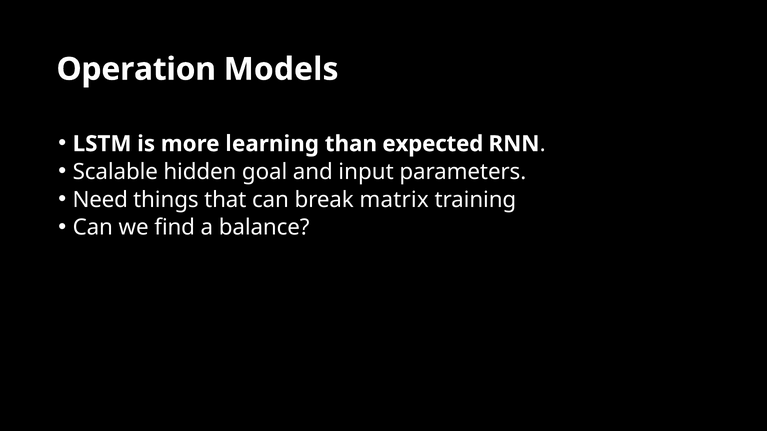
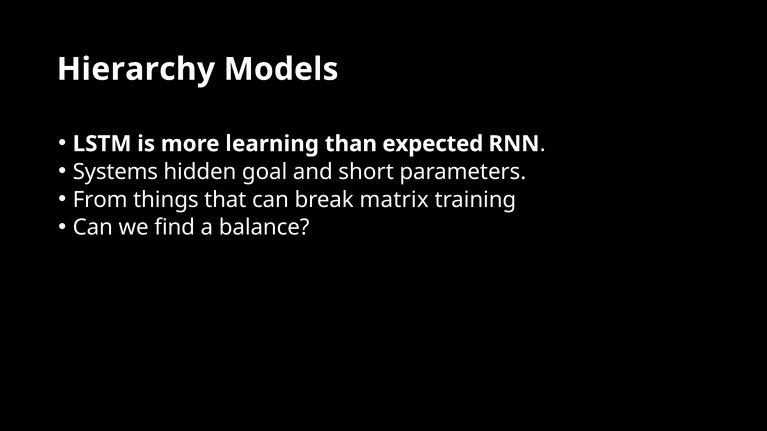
Operation: Operation -> Hierarchy (136, 69)
Scalable: Scalable -> Systems (115, 172)
input: input -> short (366, 172)
Need: Need -> From (100, 200)
